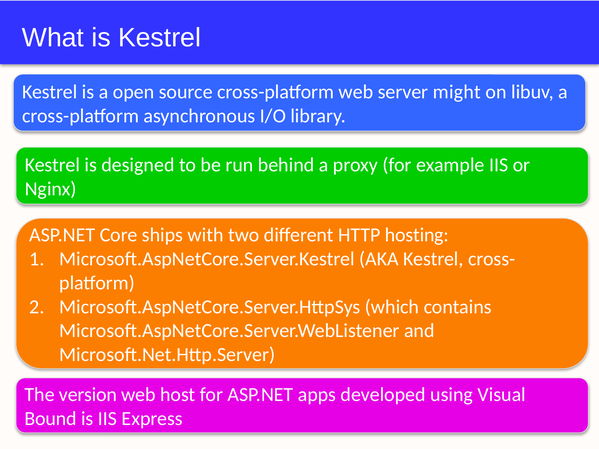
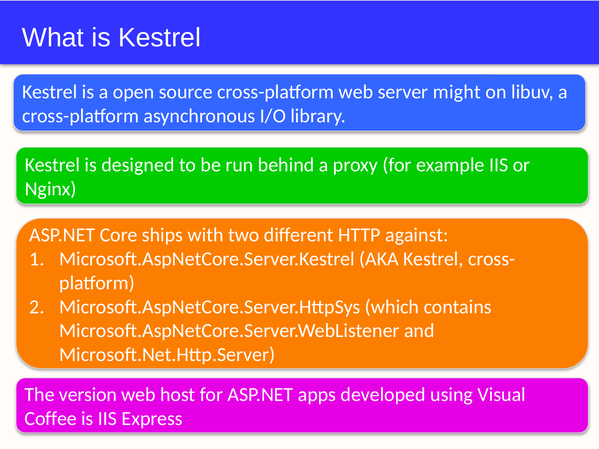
hosting: hosting -> against (417, 235)
Bound: Bound -> Coffee (51, 419)
